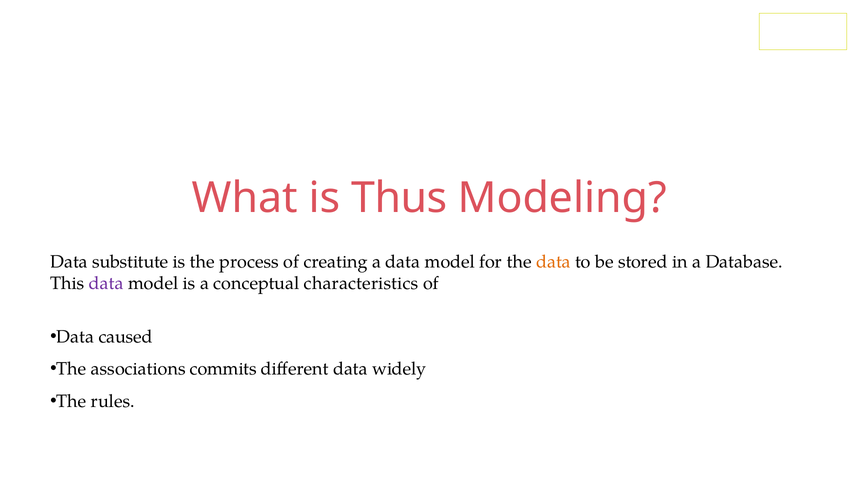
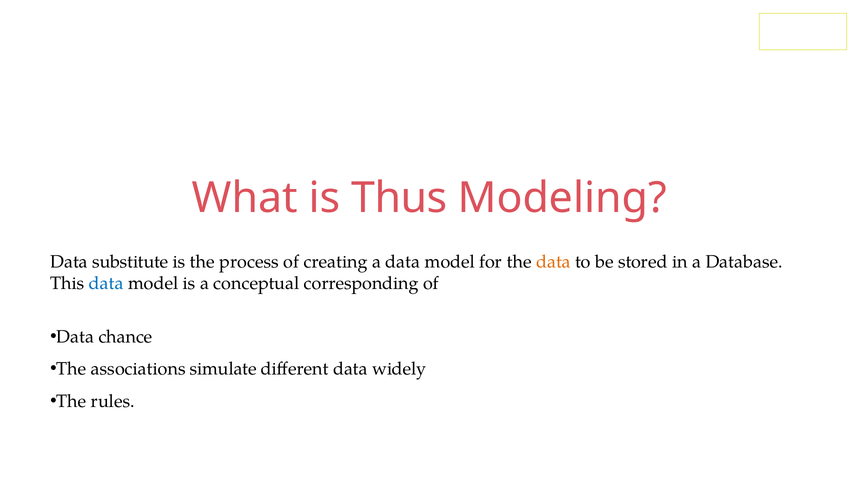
data colour: purple -> blue (106, 283)
characteristics: characteristics -> corresponding (361, 283)
caused: caused -> chance (126, 337)
commits: commits -> simulate (223, 369)
